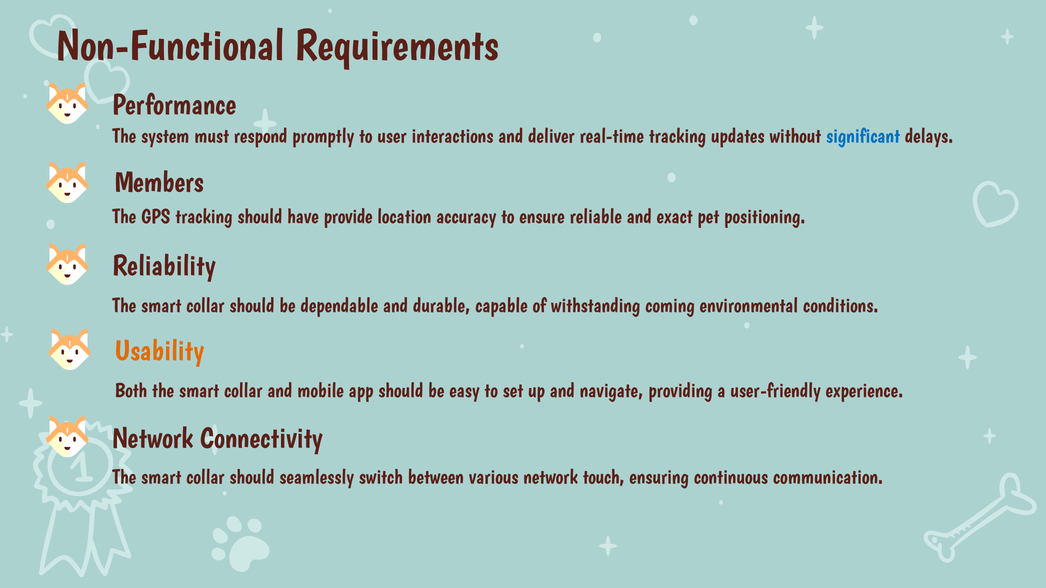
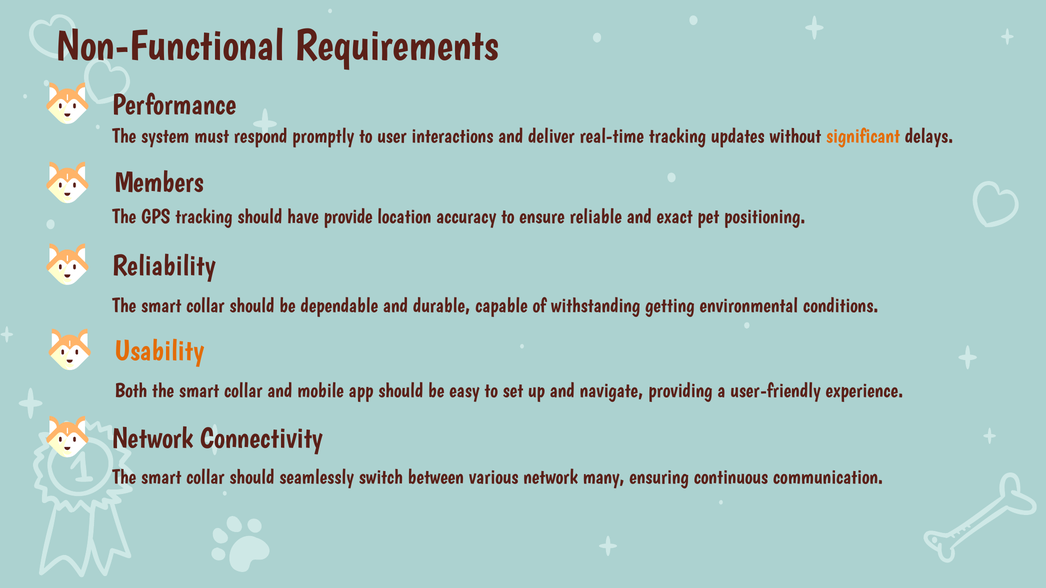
significant colour: blue -> orange (863, 136)
coming: coming -> getting (670, 306)
touch: touch -> many (604, 478)
